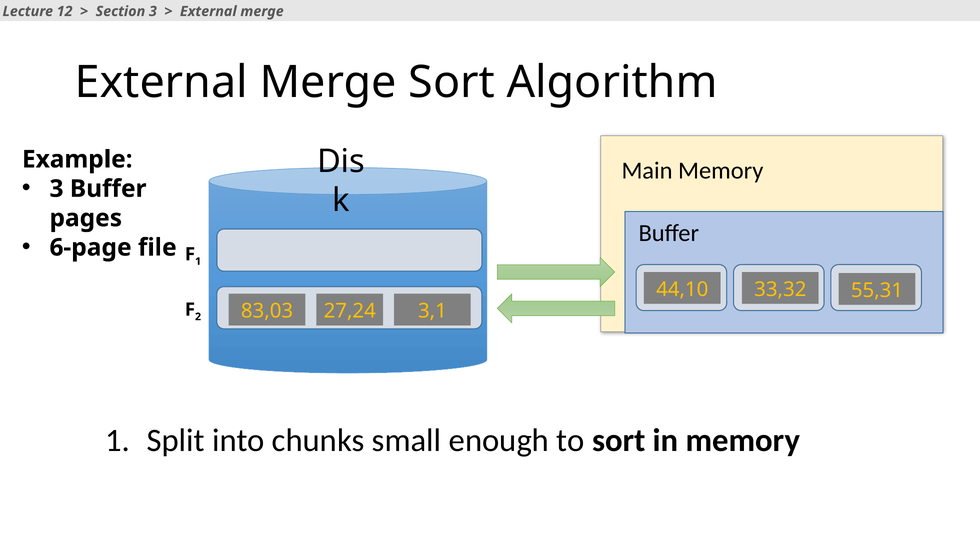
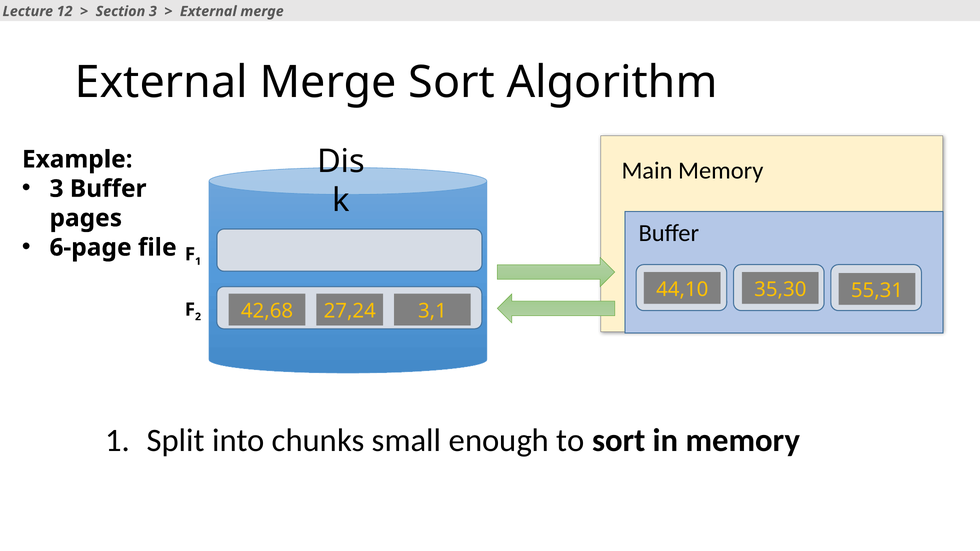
33,32: 33,32 -> 35,30 (780, 290)
83,03: 83,03 -> 42,68 (267, 311)
